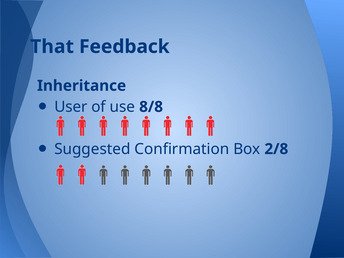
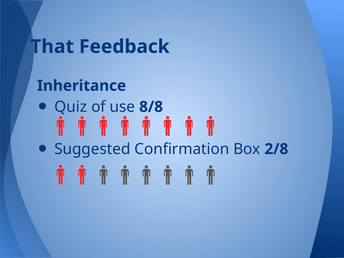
User: User -> Quiz (71, 107)
